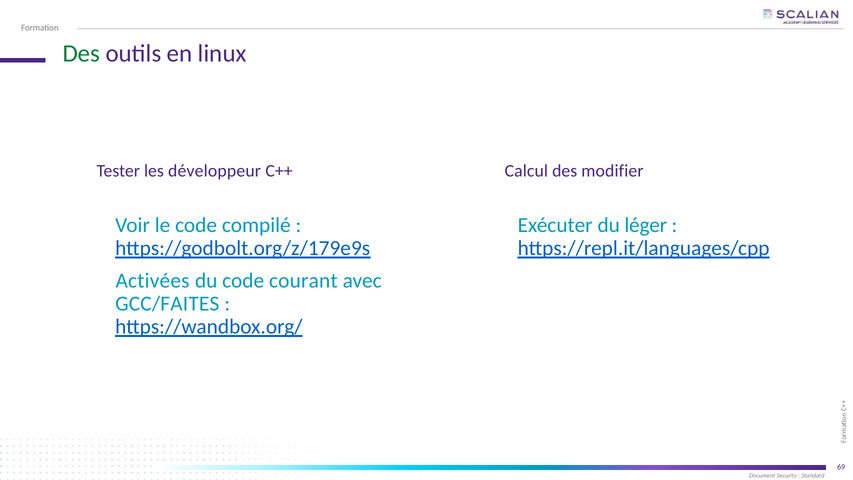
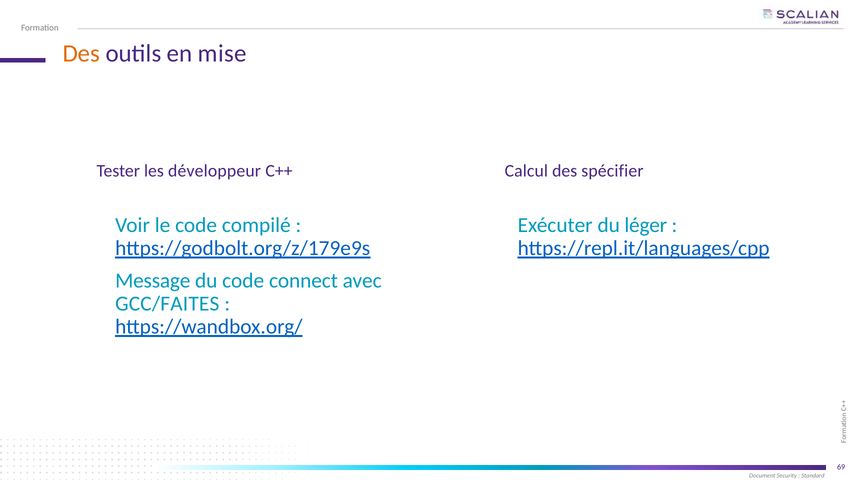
Des colour: green -> orange (81, 54)
linux: linux -> mise (222, 54)
modifier: modifier -> spécifier (612, 171)
Activées: Activées -> Message (153, 280)
courant: courant -> connect (303, 280)
